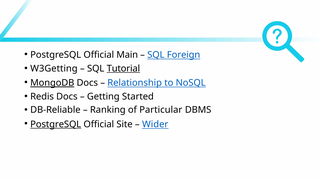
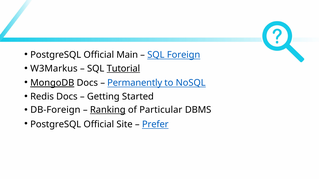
W3Getting: W3Getting -> W3Markus (54, 69)
Relationship: Relationship -> Permanently (135, 83)
DB‑Reliable: DB‑Reliable -> DB‑Foreign (55, 110)
Ranking underline: none -> present (108, 110)
PostgreSQL underline: present -> none (56, 125)
Wider: Wider -> Prefer (155, 125)
